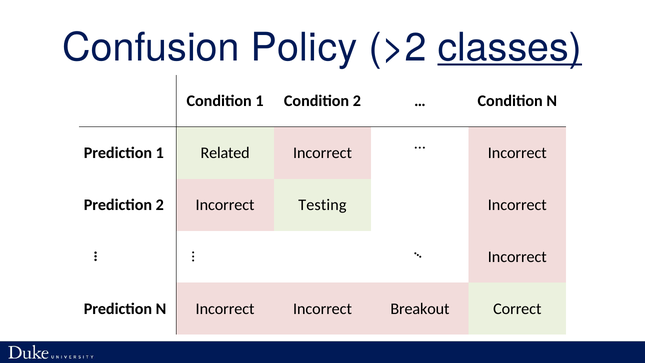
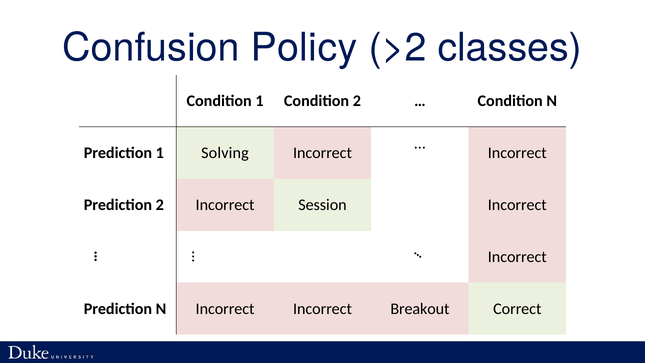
classes underline: present -> none (510, 48)
Related: Related -> Solving (225, 153)
Testing: Testing -> Session (322, 205)
